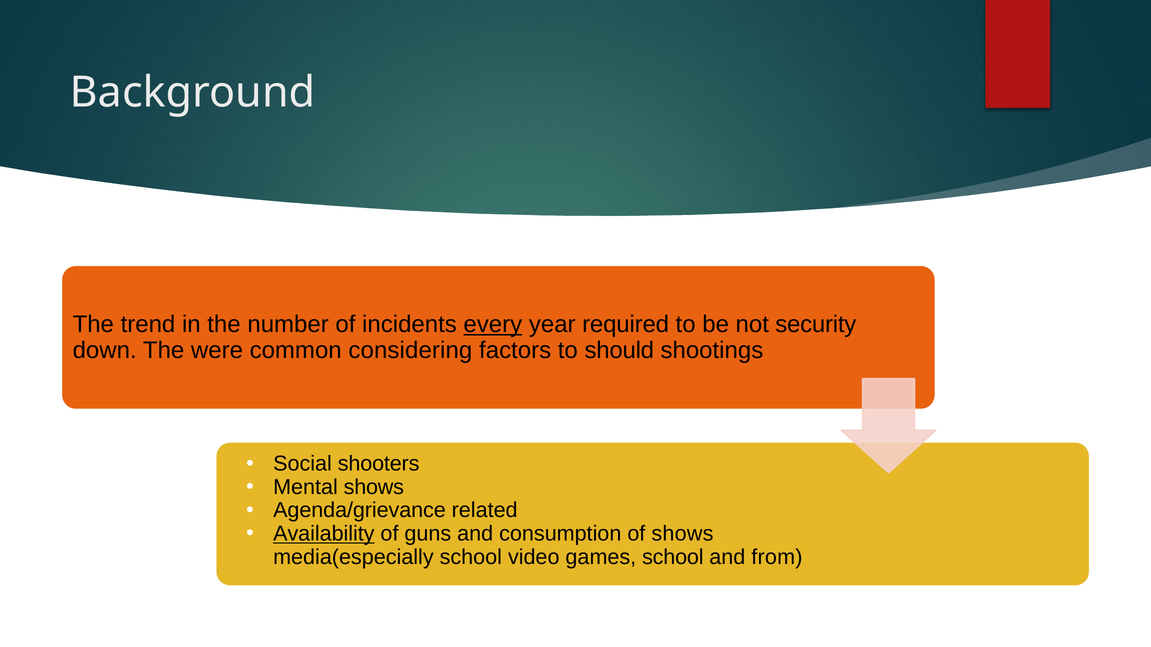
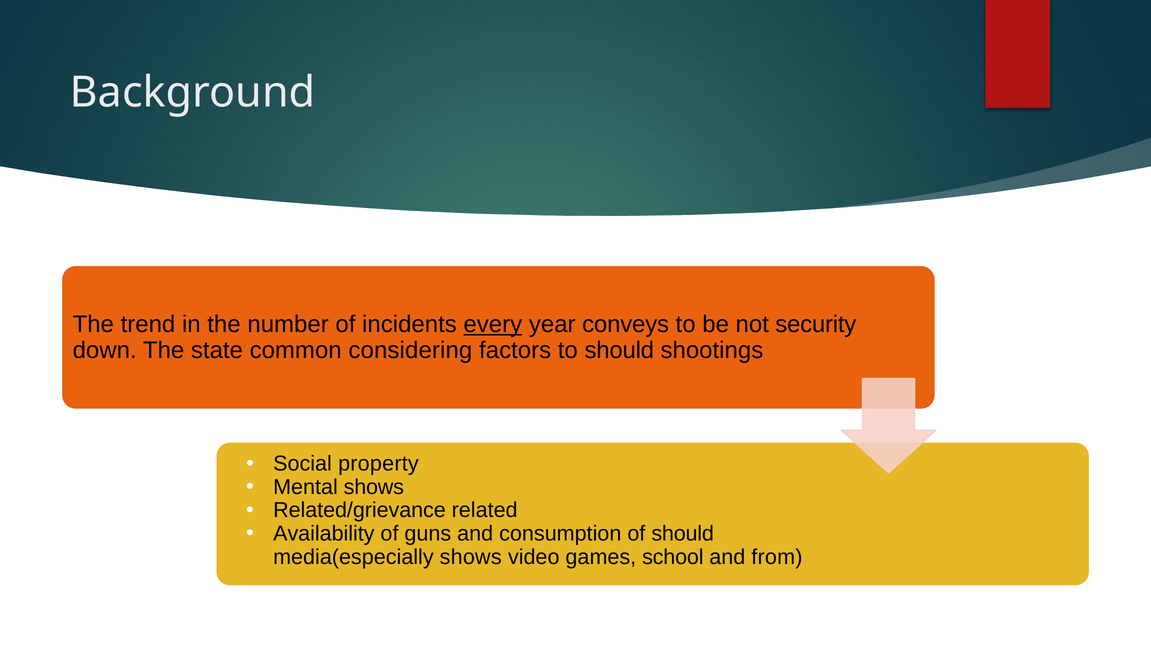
required: required -> conveys (626, 324)
were: were -> state (217, 350)
shooters: shooters -> property (378, 464)
Agenda/grievance: Agenda/grievance -> Related/grievance (359, 511)
Availability underline: present -> none (324, 534)
of shows: shows -> should (683, 534)
media(especially school: school -> shows (471, 557)
